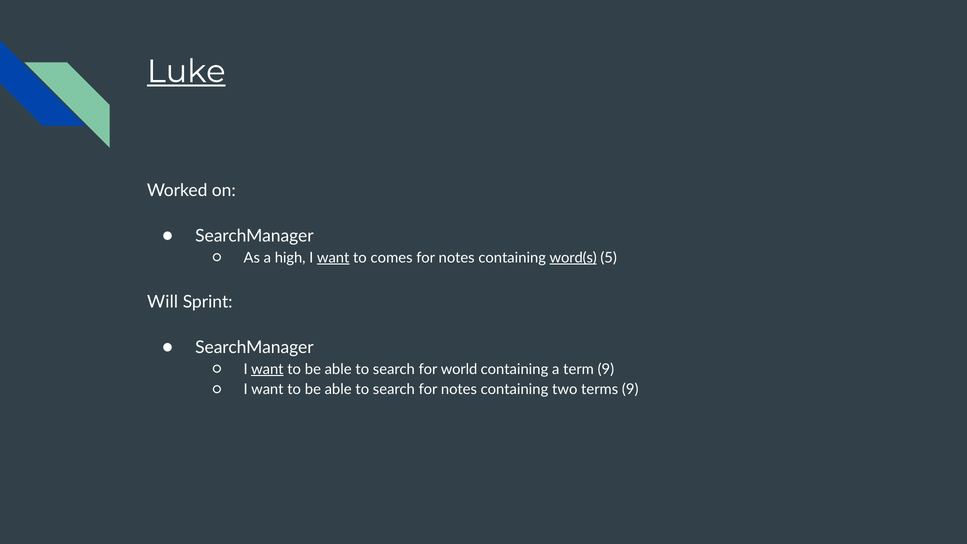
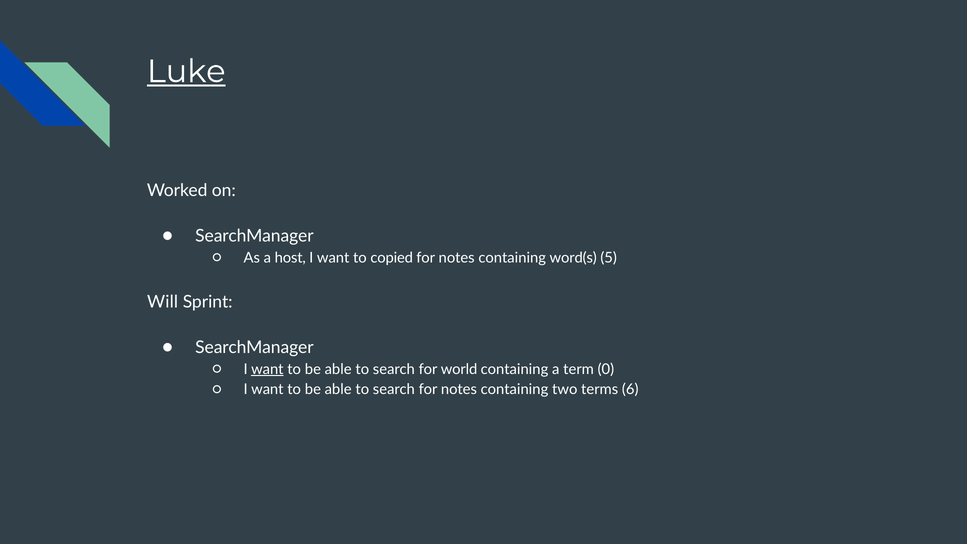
high: high -> host (290, 258)
want underline: present -> none (333, 258)
comes: comes -> copied (392, 258)
word(s underline: present -> none (573, 258)
term 9: 9 -> 0 (606, 369)
terms 9: 9 -> 6 (630, 390)
